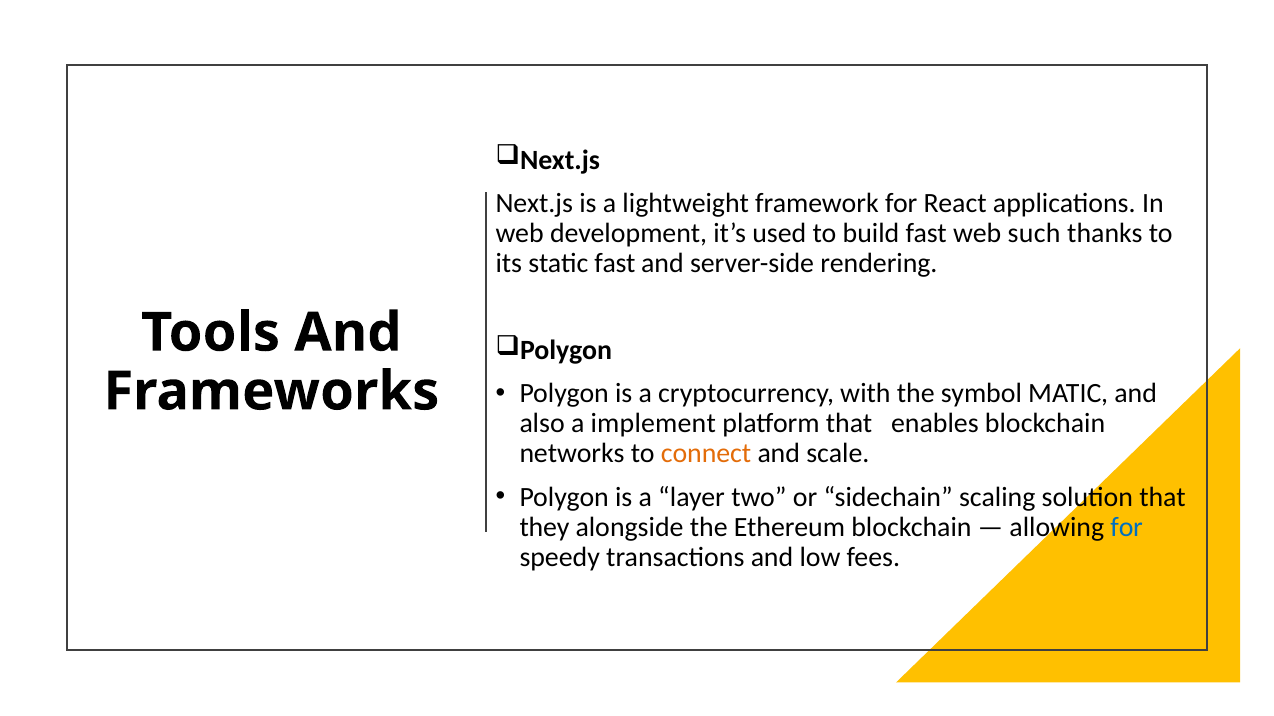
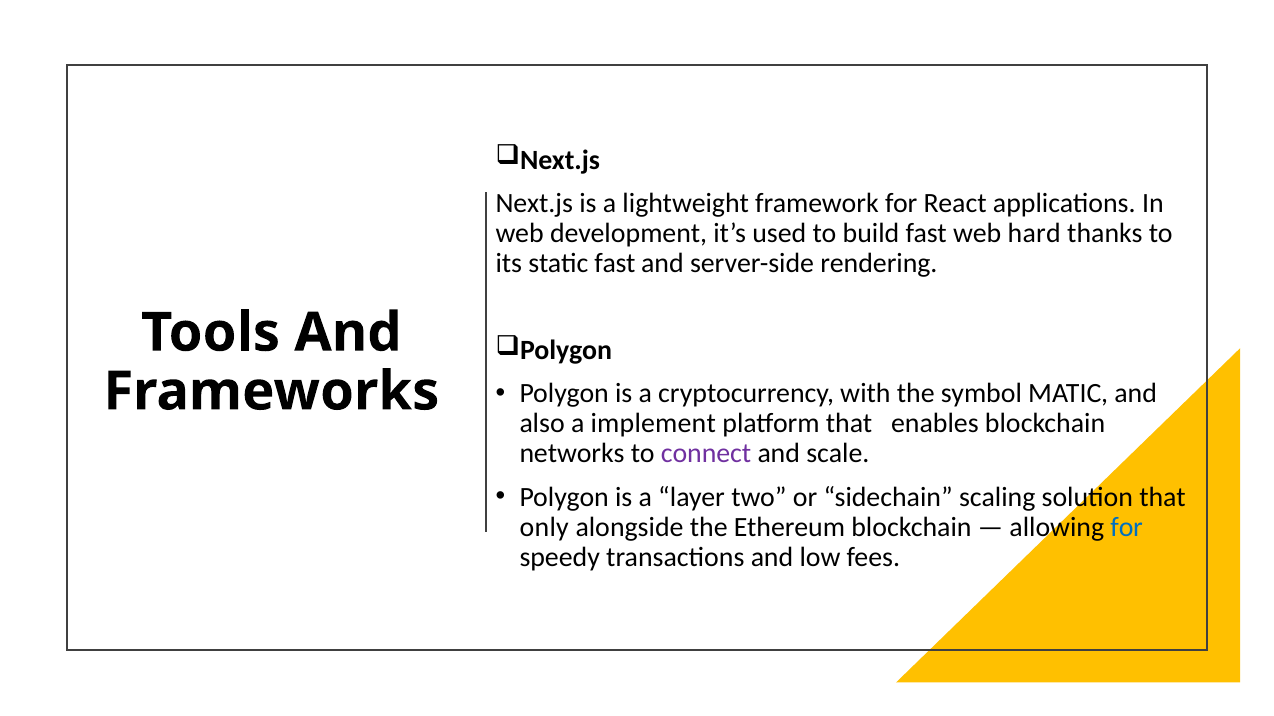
such: such -> hard (1034, 234)
connect colour: orange -> purple (706, 454)
they: they -> only (544, 528)
